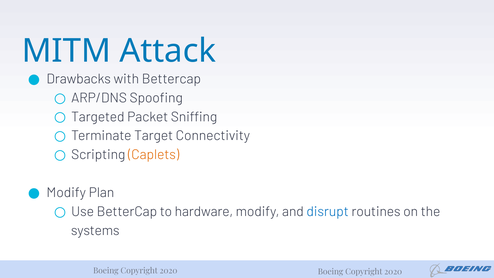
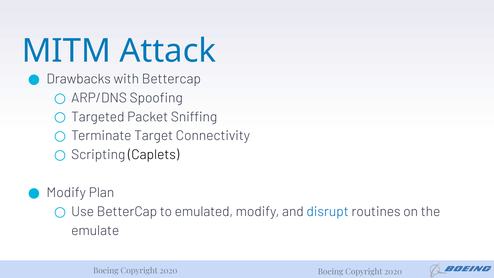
Caplets colour: orange -> black (154, 155)
hardware: hardware -> emulated (204, 211)
systems: systems -> emulate (95, 230)
